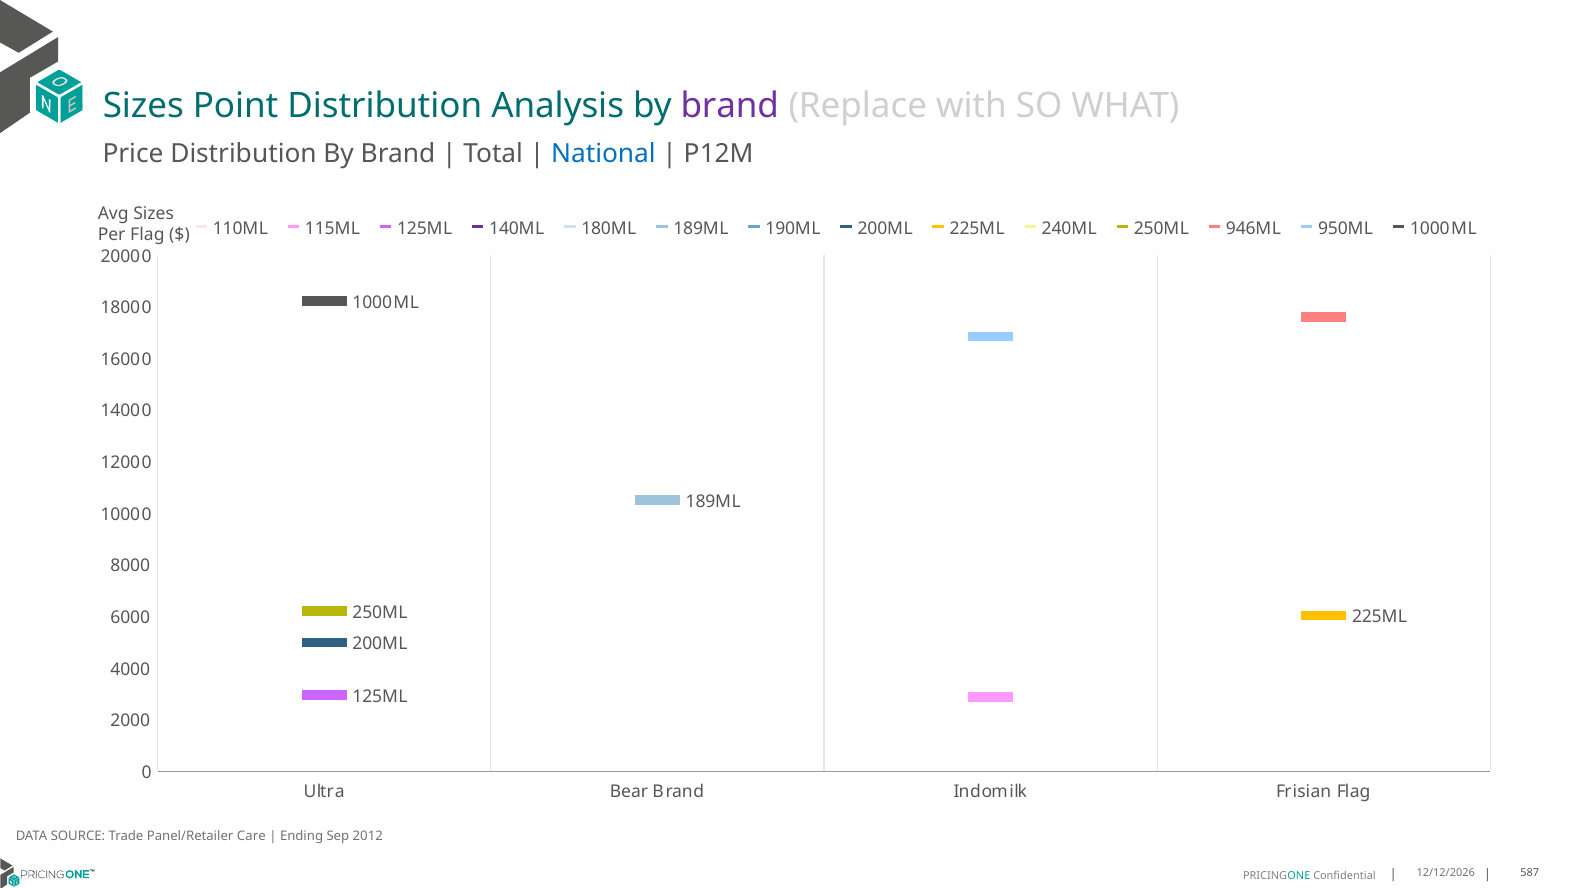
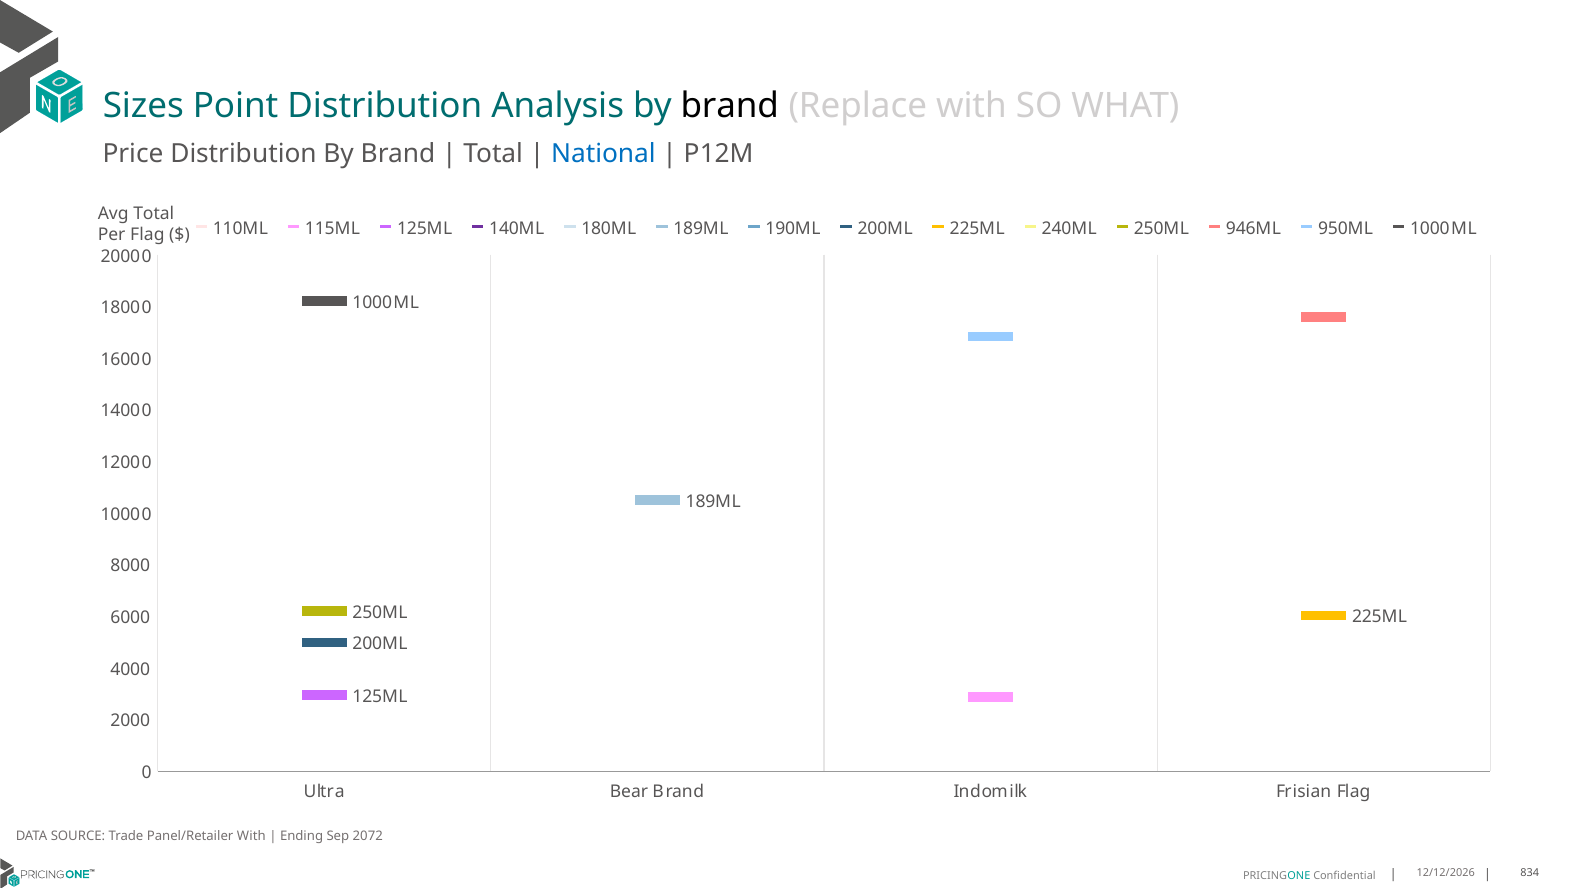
brand colour: purple -> black (730, 106)
Avg Sizes: Sizes -> Total (154, 213)
Panel/Retailer Care: Care -> With (251, 836)
2012: 2012 -> 2072 (368, 836)
587: 587 -> 834 (1530, 873)
